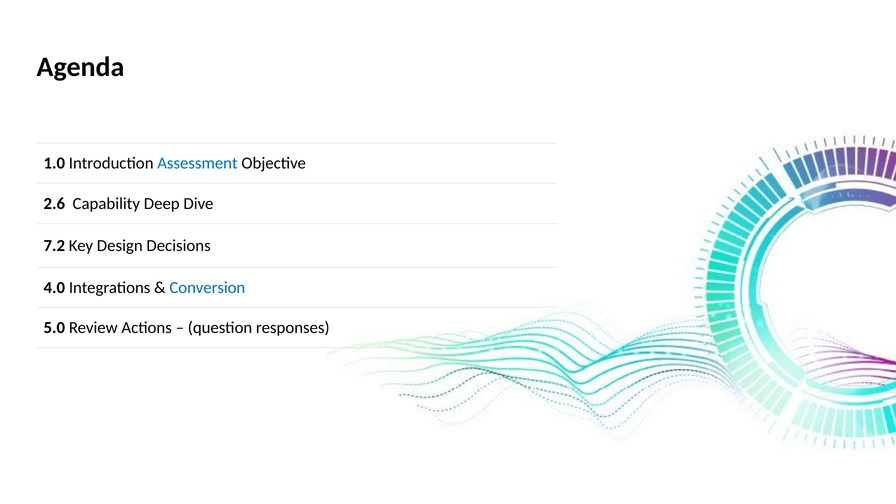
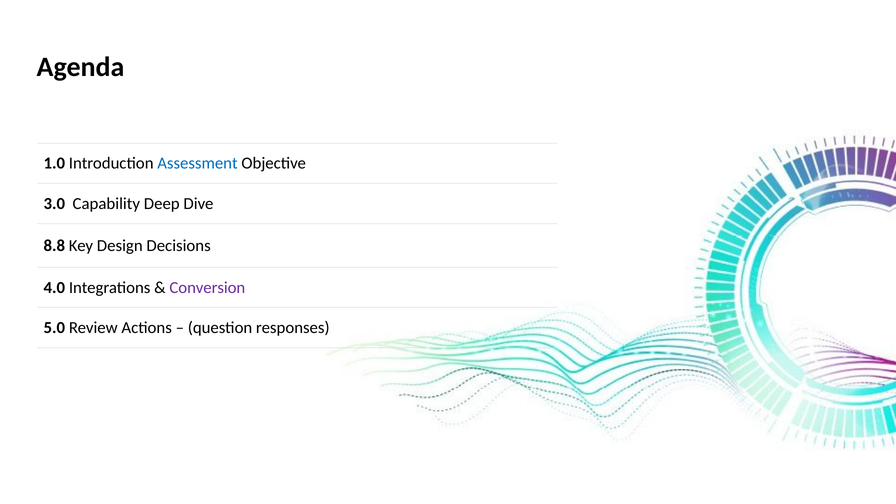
2.6: 2.6 -> 3.0 (54, 204)
7.2: 7.2 -> 8.8 (54, 246)
Conversion colour: blue -> purple (207, 287)
